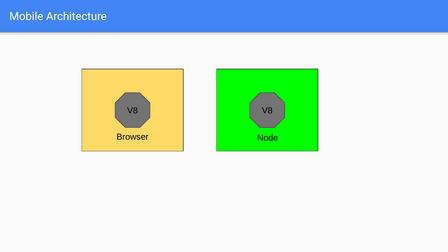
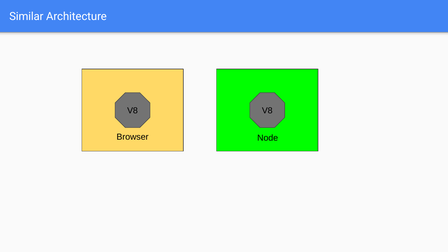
Mobile: Mobile -> Similar (26, 16)
